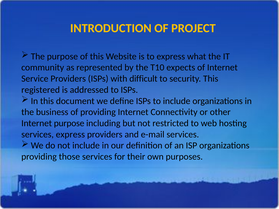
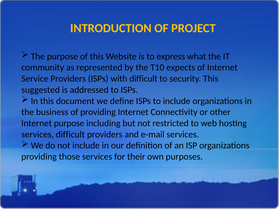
registered: registered -> suggested (41, 90)
services express: express -> difficult (70, 135)
